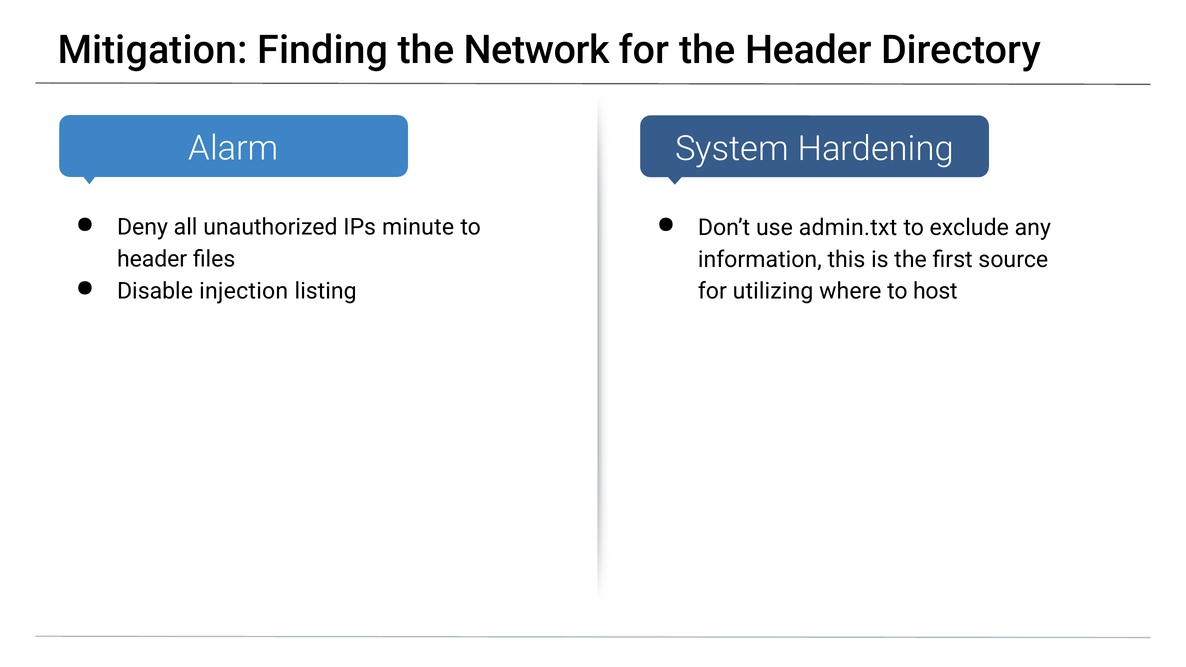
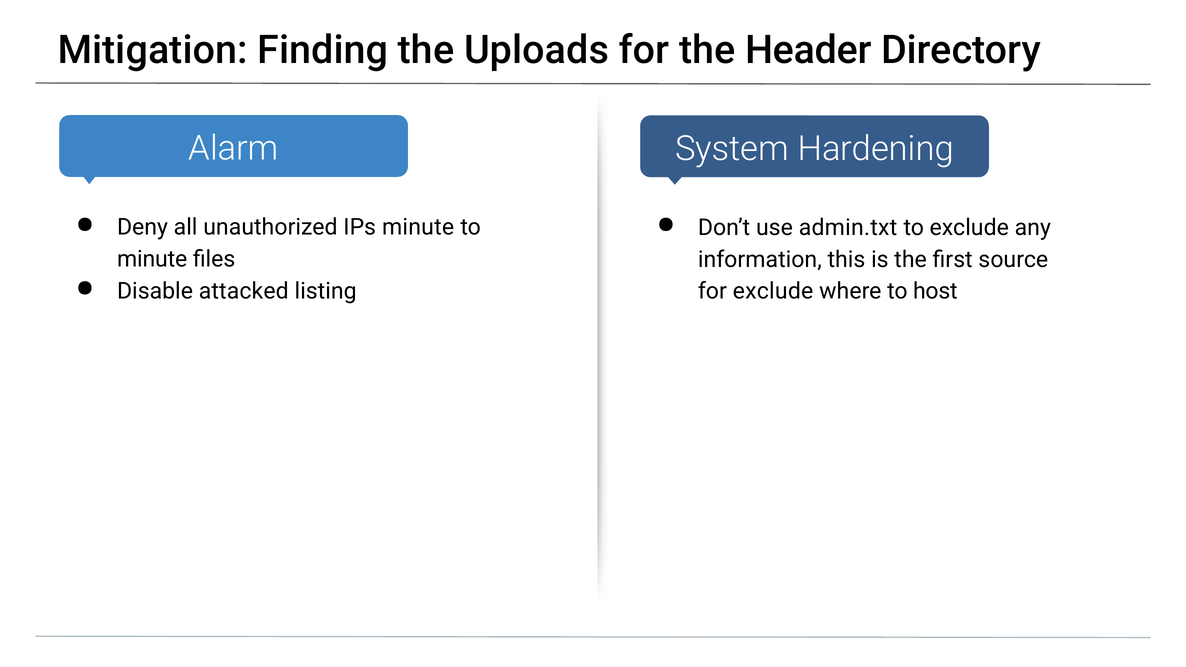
Network: Network -> Uploads (537, 50)
header: header -> minute (152, 259)
injection: injection -> attacked (244, 291)
for utilizing: utilizing -> exclude (773, 291)
